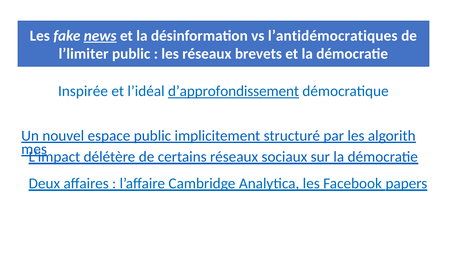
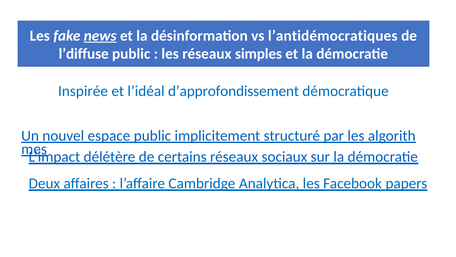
l’limiter: l’limiter -> l’diffuse (84, 54)
brevets: brevets -> simples (258, 54)
d’approfondissement underline: present -> none (234, 91)
